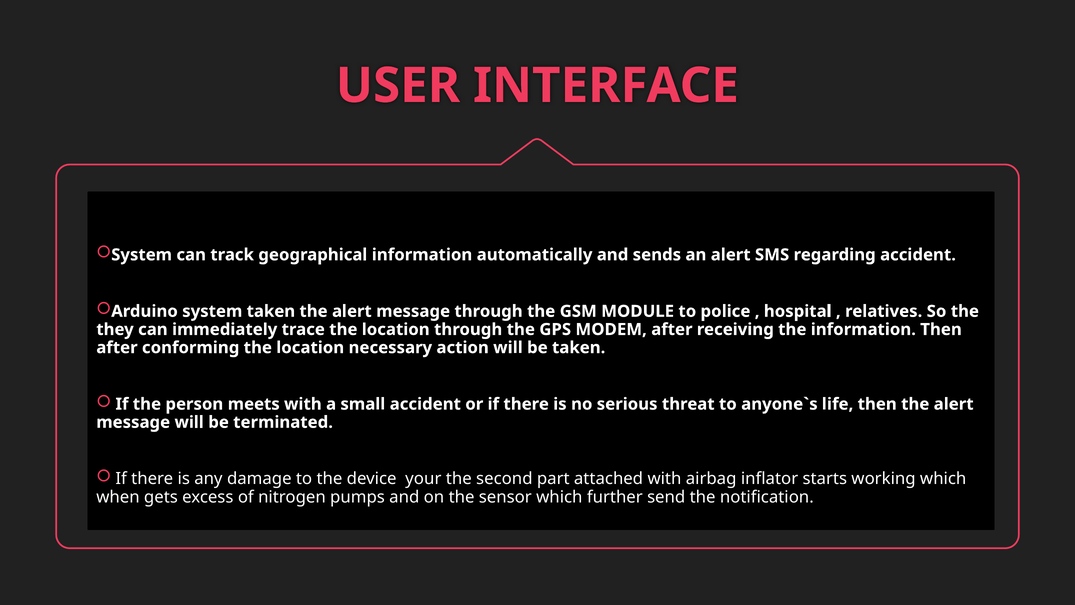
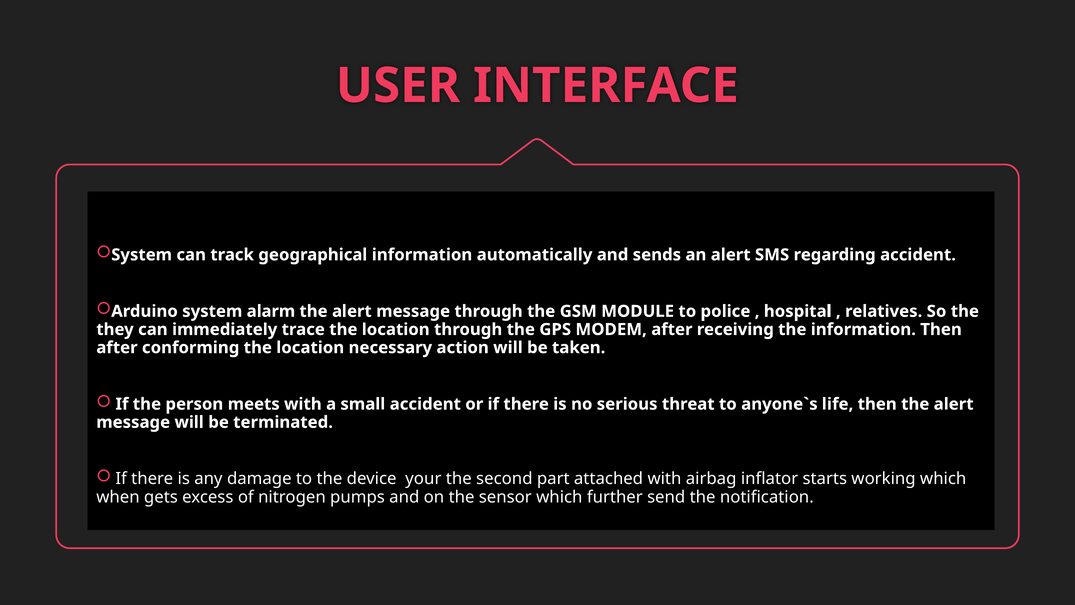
system taken: taken -> alarm (271, 311)
